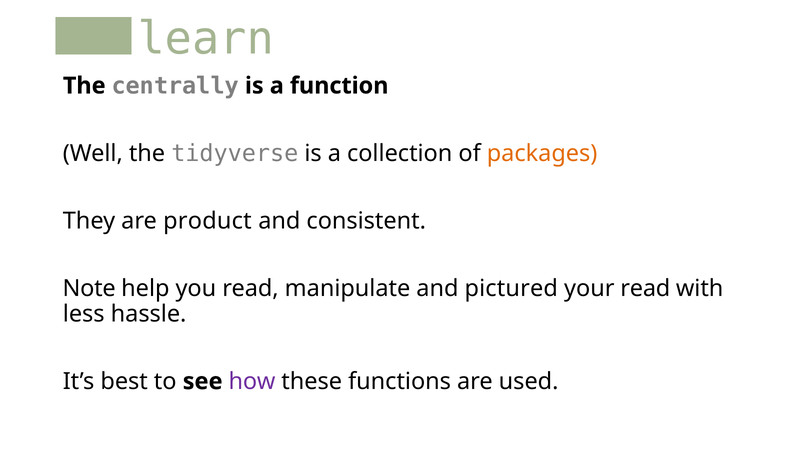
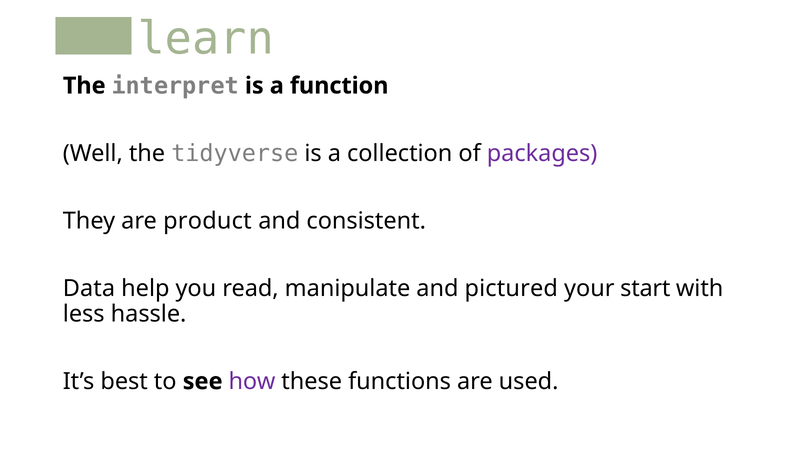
centrally: centrally -> interpret (175, 86)
packages colour: orange -> purple (542, 153)
Note: Note -> Data (89, 288)
your read: read -> start (645, 288)
